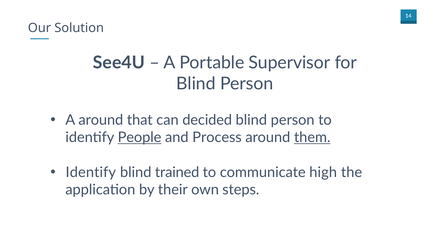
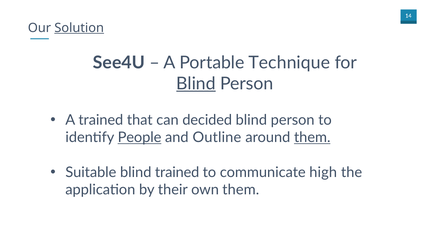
Solution underline: none -> present (79, 28)
Supervisor: Supervisor -> Technique (289, 63)
Blind underline: none -> present (196, 84)
A around: around -> trained (101, 120)
Process: Process -> Outline (217, 138)
Identify: Identify -> Suitable (91, 173)
own steps: steps -> them (241, 190)
